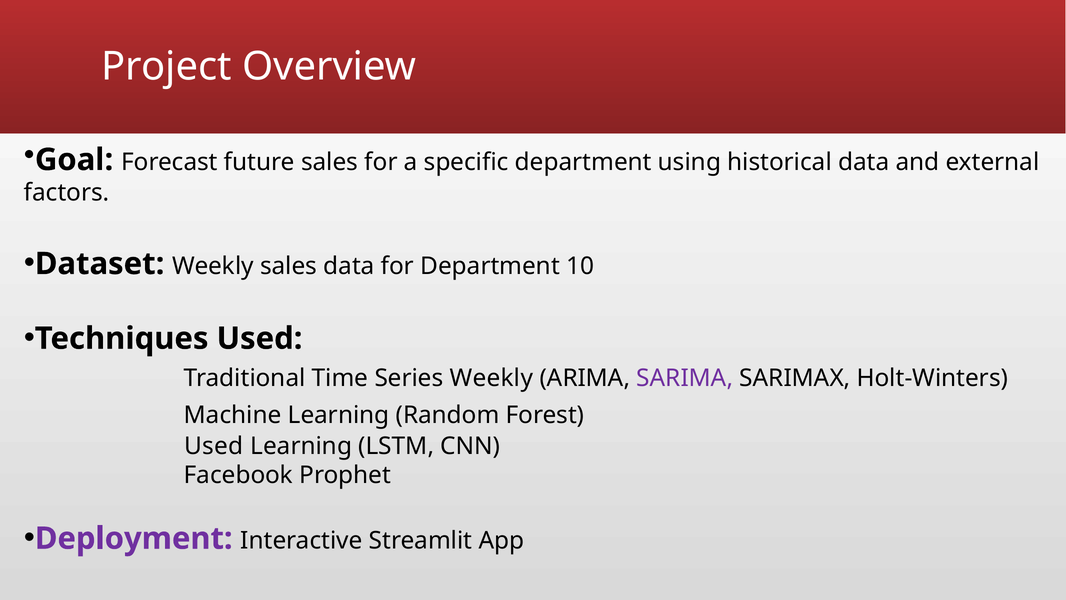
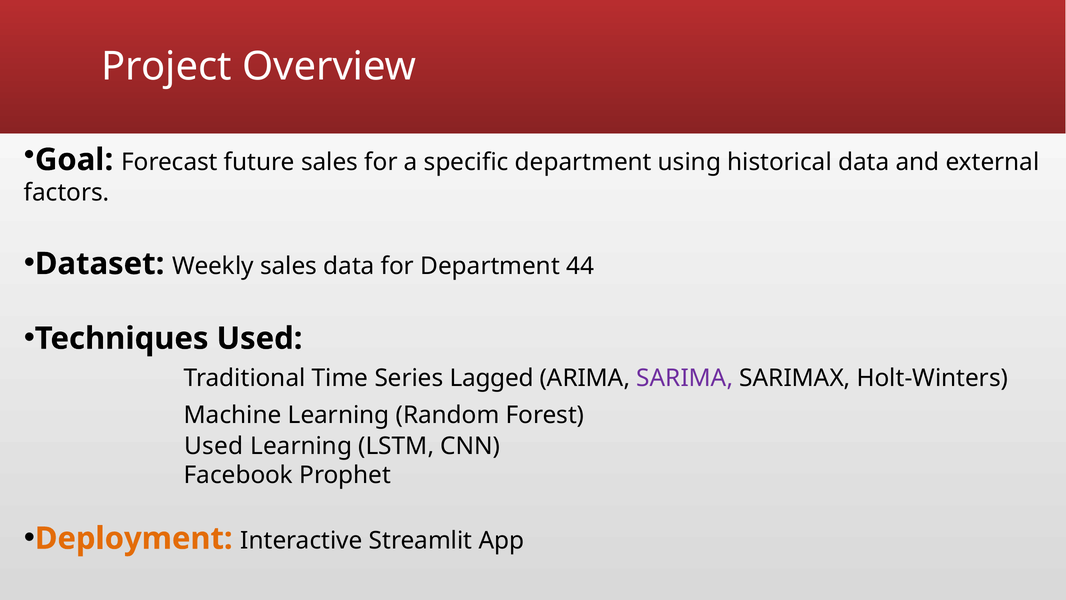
10: 10 -> 44 (580, 266)
Series Weekly: Weekly -> Lagged (492, 378)
Deployment colour: purple -> orange (134, 538)
